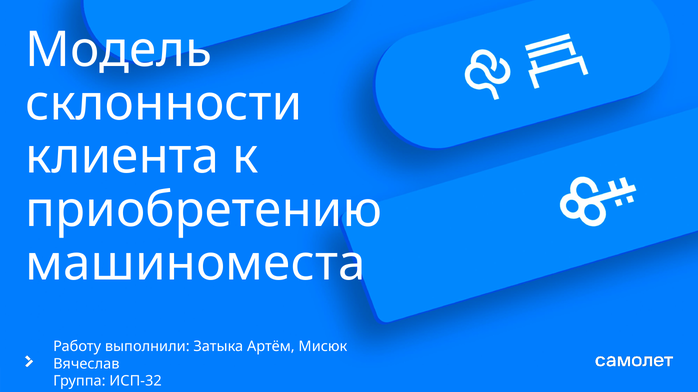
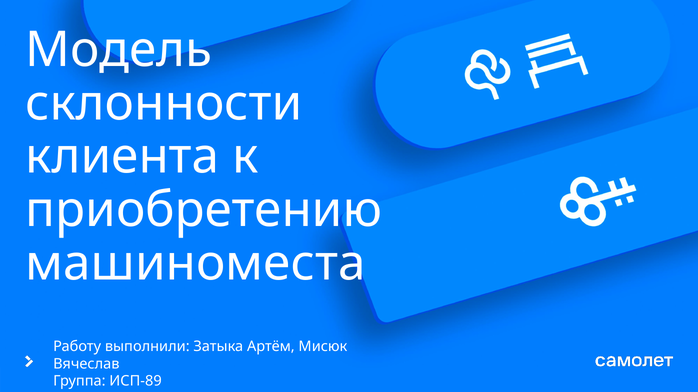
ИСП-32: ИСП-32 -> ИСП-89 (136, 382)
